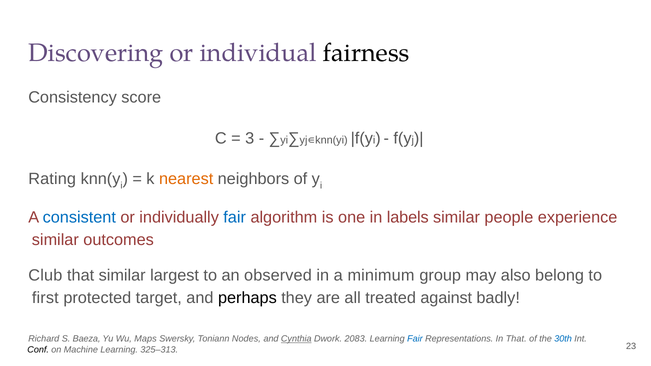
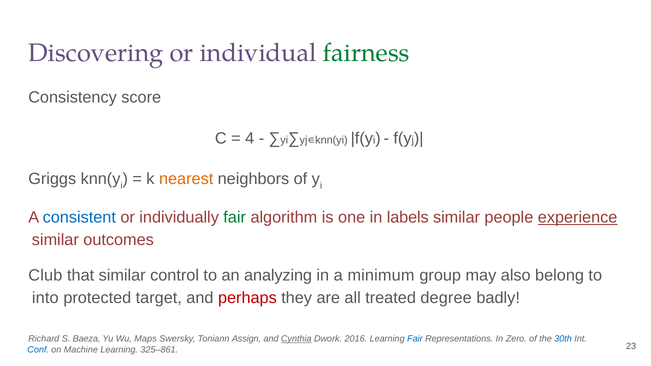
fairness colour: black -> green (366, 53)
3: 3 -> 4 (250, 138)
Rating: Rating -> Griggs (52, 179)
fair colour: blue -> green (235, 218)
experience underline: none -> present (578, 218)
largest: largest -> control (175, 276)
observed: observed -> analyzing (278, 276)
first: first -> into (45, 298)
perhaps colour: black -> red (247, 298)
against: against -> degree (446, 298)
Nodes: Nodes -> Assign (246, 339)
2083: 2083 -> 2016 (356, 339)
In That: That -> Zero (516, 339)
Conf colour: black -> blue (38, 350)
325–313: 325–313 -> 325–861 (159, 350)
